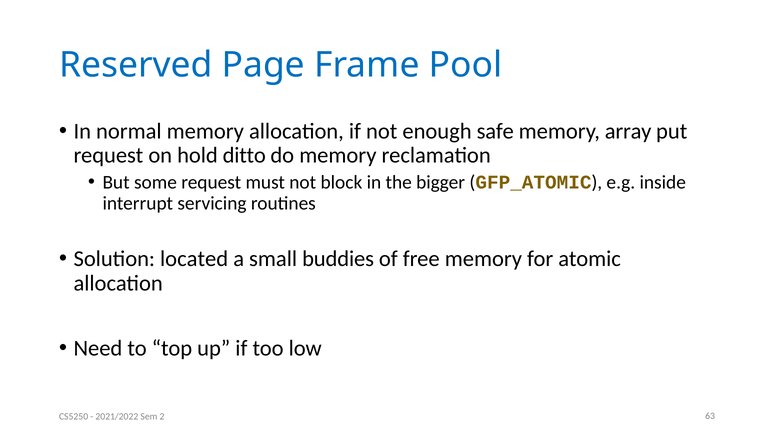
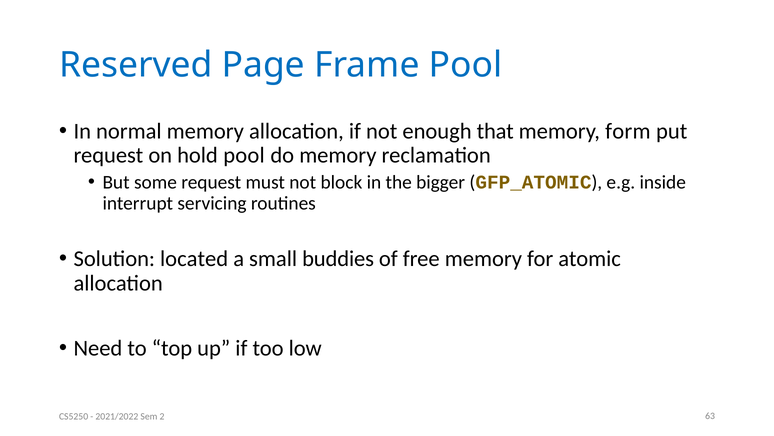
safe: safe -> that (495, 131)
array: array -> form (628, 131)
hold ditto: ditto -> pool (244, 155)
